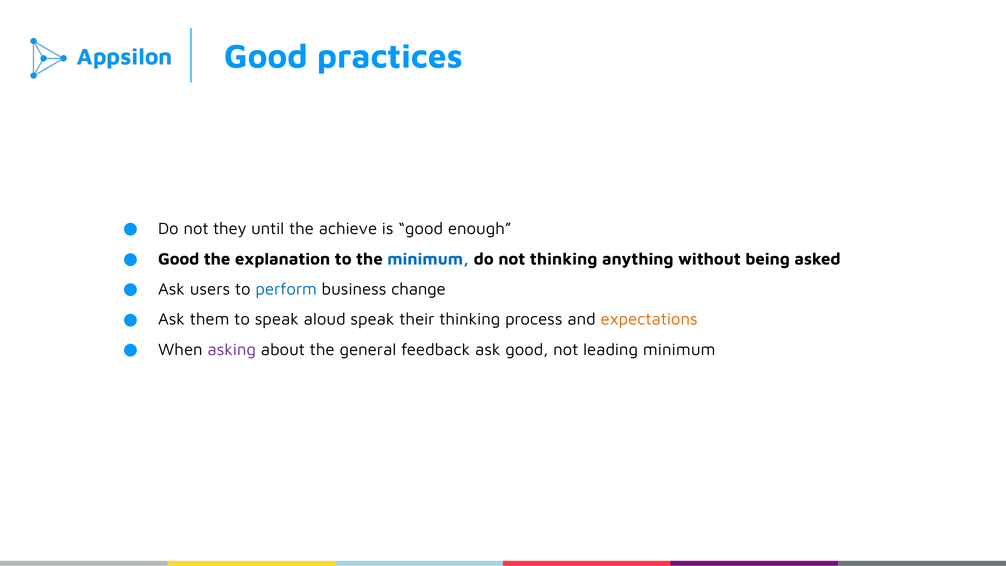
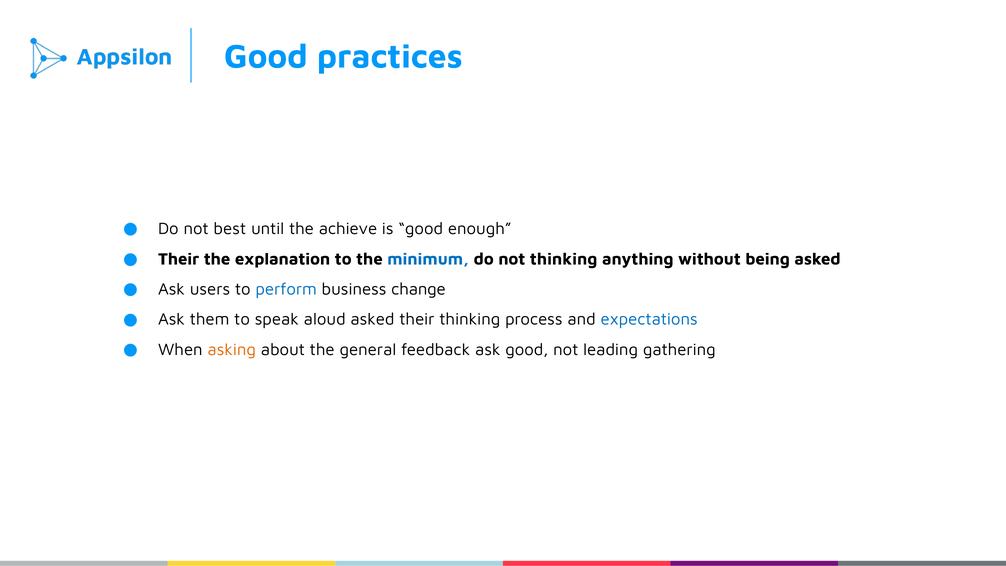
they: they -> best (230, 229)
Good: Good -> Their (179, 259)
aloud speak: speak -> asked (372, 319)
expectations colour: orange -> blue (649, 319)
asking colour: purple -> orange (232, 349)
leading minimum: minimum -> gathering (679, 349)
